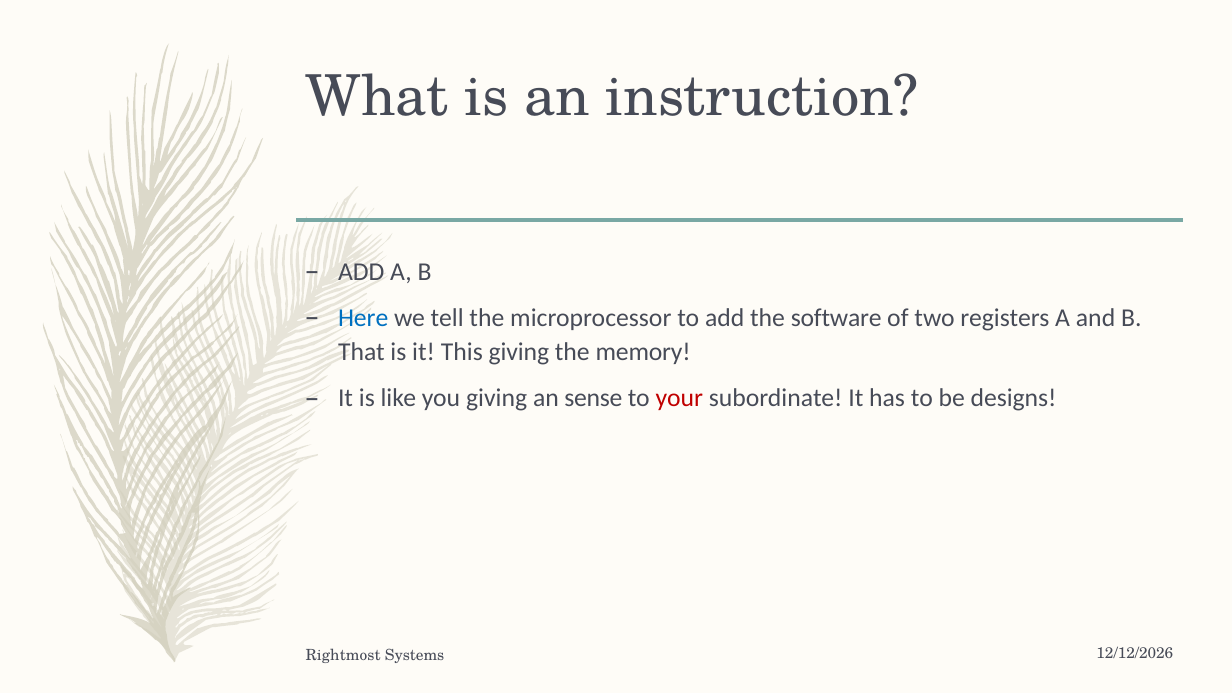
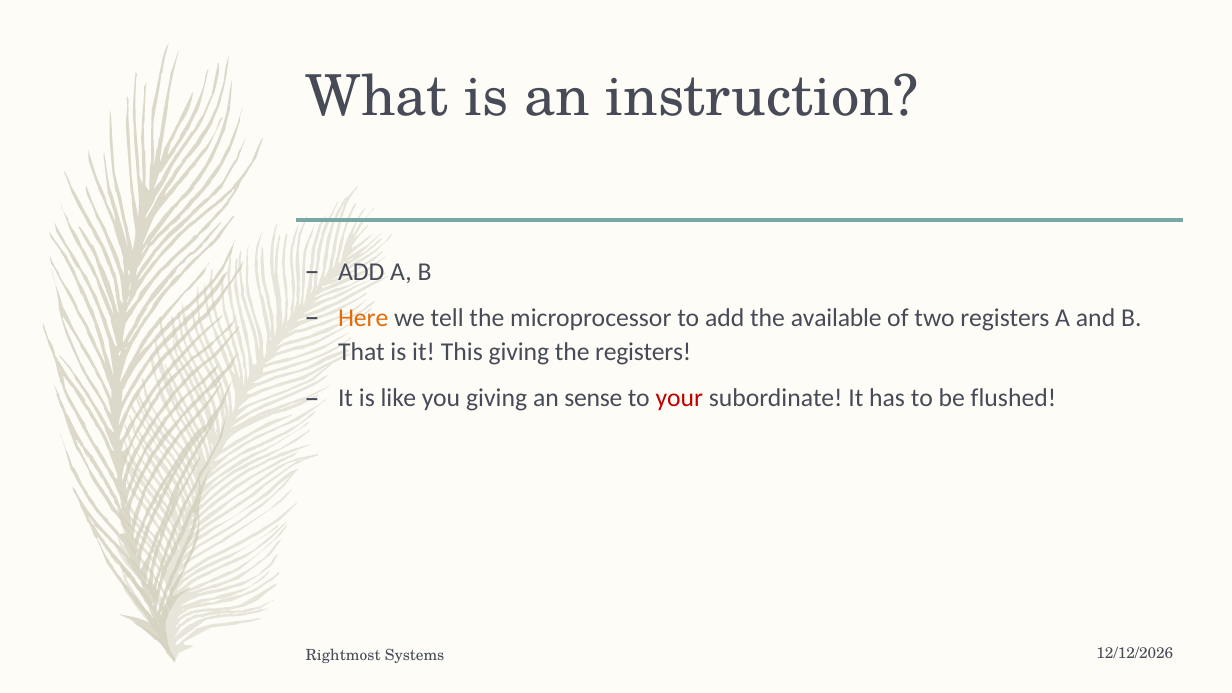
Here colour: blue -> orange (363, 318)
software: software -> available (836, 318)
the memory: memory -> registers (643, 352)
designs: designs -> flushed (1013, 398)
